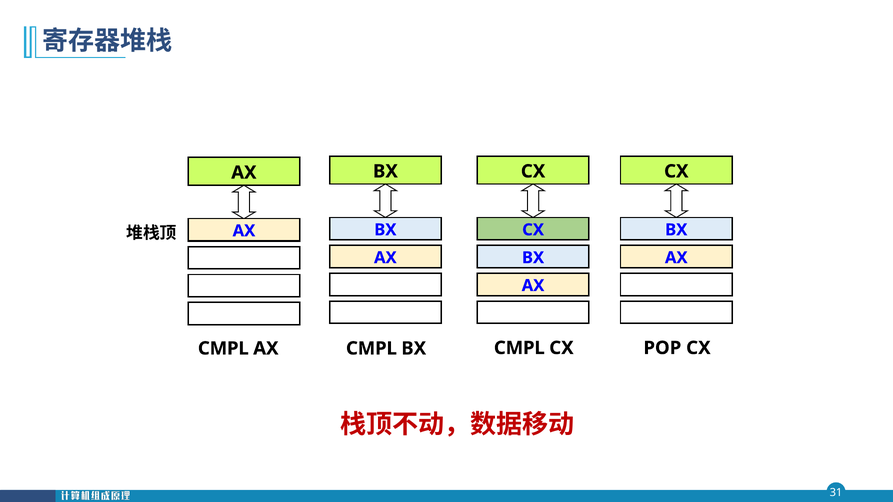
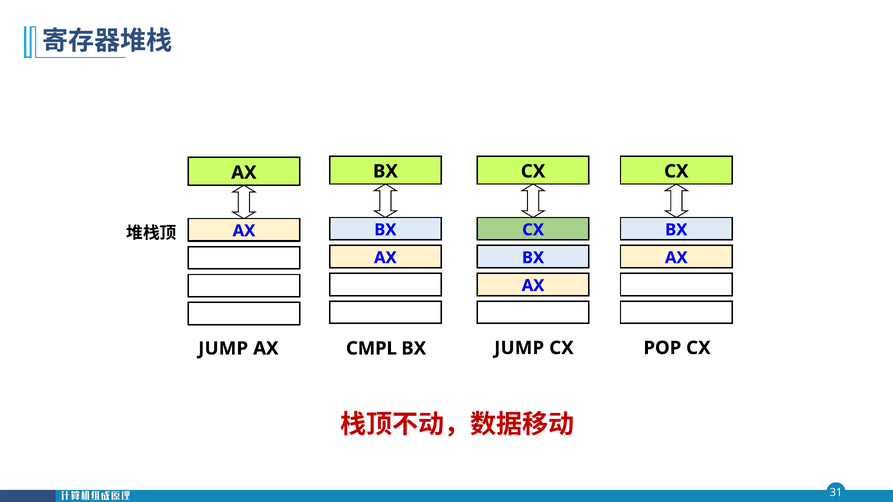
CMPL: CMPL -> JUMP (223, 349)
BX CMPL: CMPL -> JUMP (519, 348)
